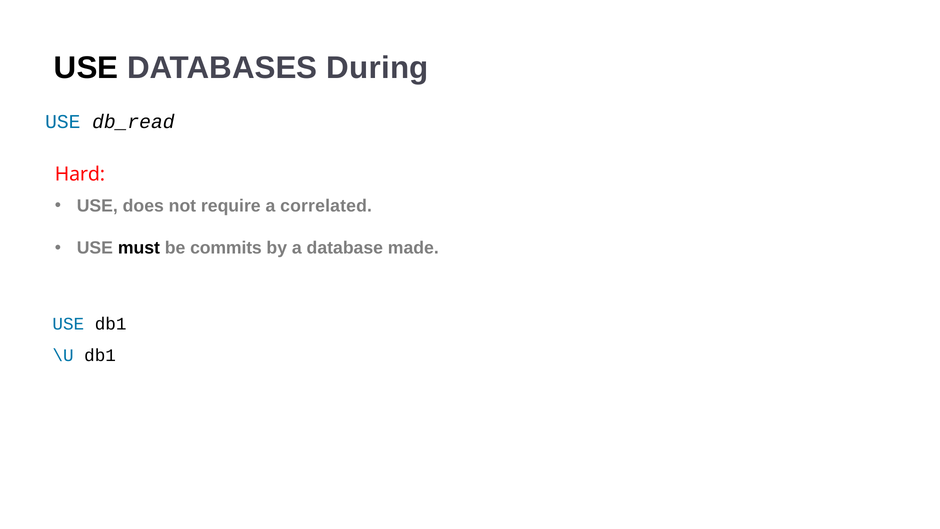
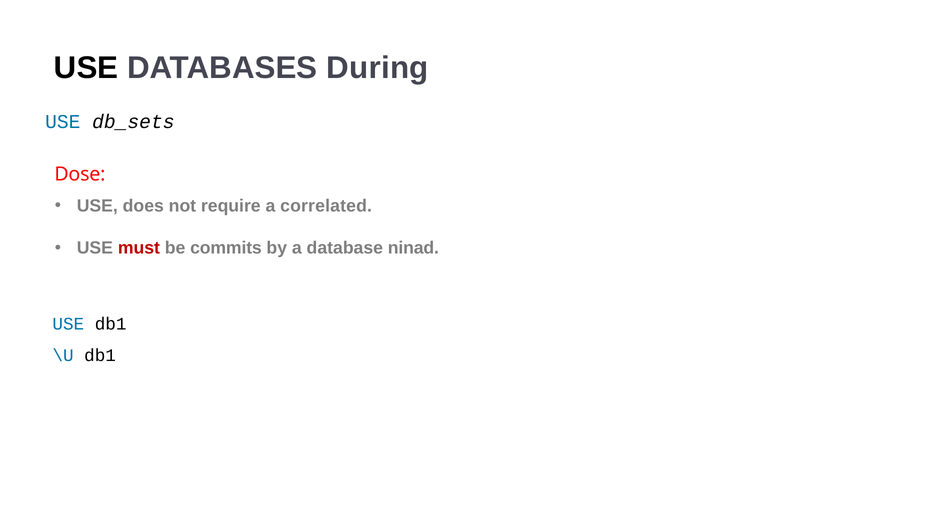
db_read: db_read -> db_sets (133, 122)
Hard: Hard -> Dose (80, 174)
must colour: black -> red (139, 248)
made: made -> ninad (413, 248)
